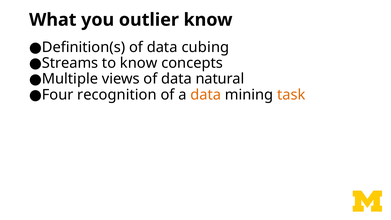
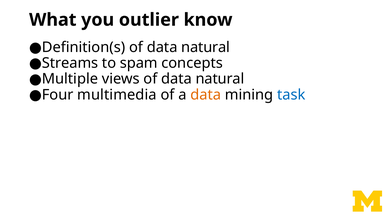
Definition(s of data cubing: cubing -> natural (206, 47)
to know: know -> spam (139, 63)
recognition: recognition -> multimedia (117, 95)
task colour: orange -> blue (291, 95)
